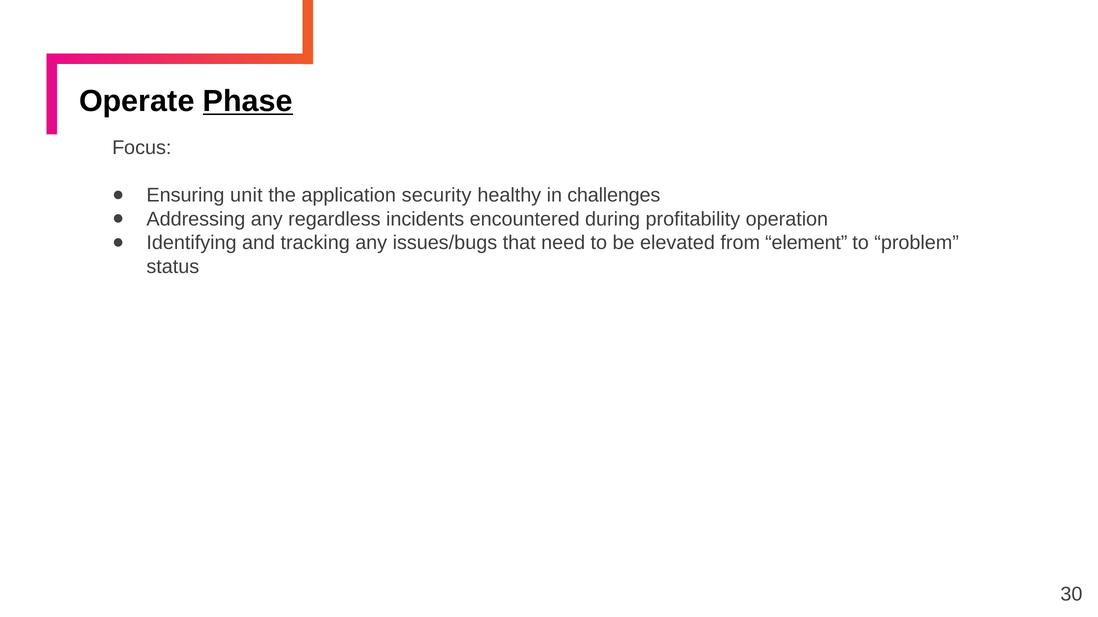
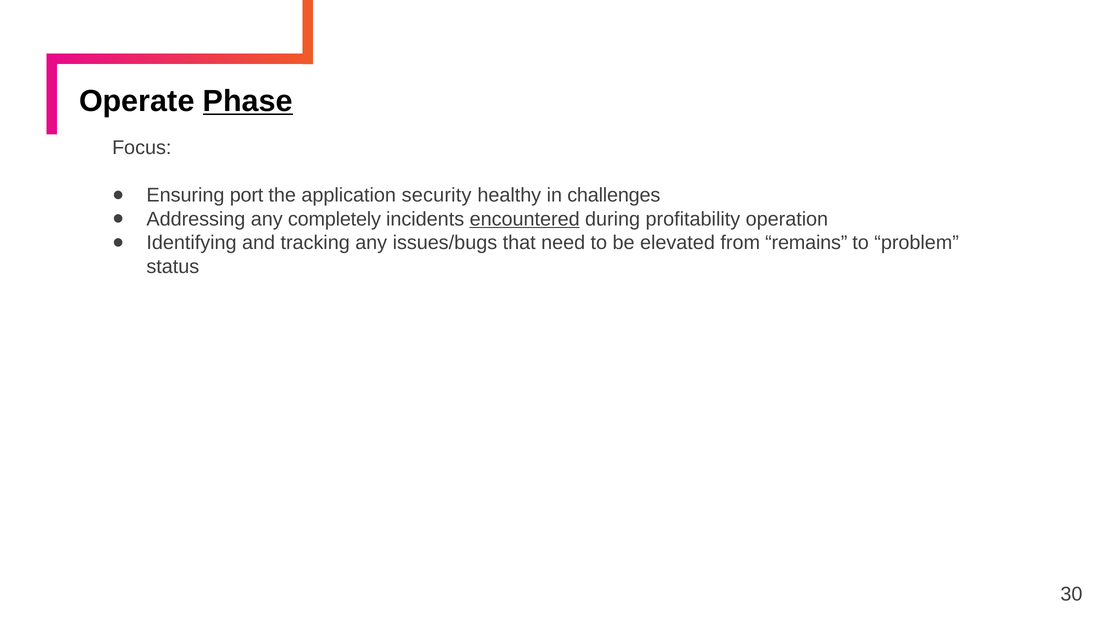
unit: unit -> port (247, 195)
regardless: regardless -> completely (334, 219)
encountered underline: none -> present (525, 219)
element: element -> remains (806, 243)
